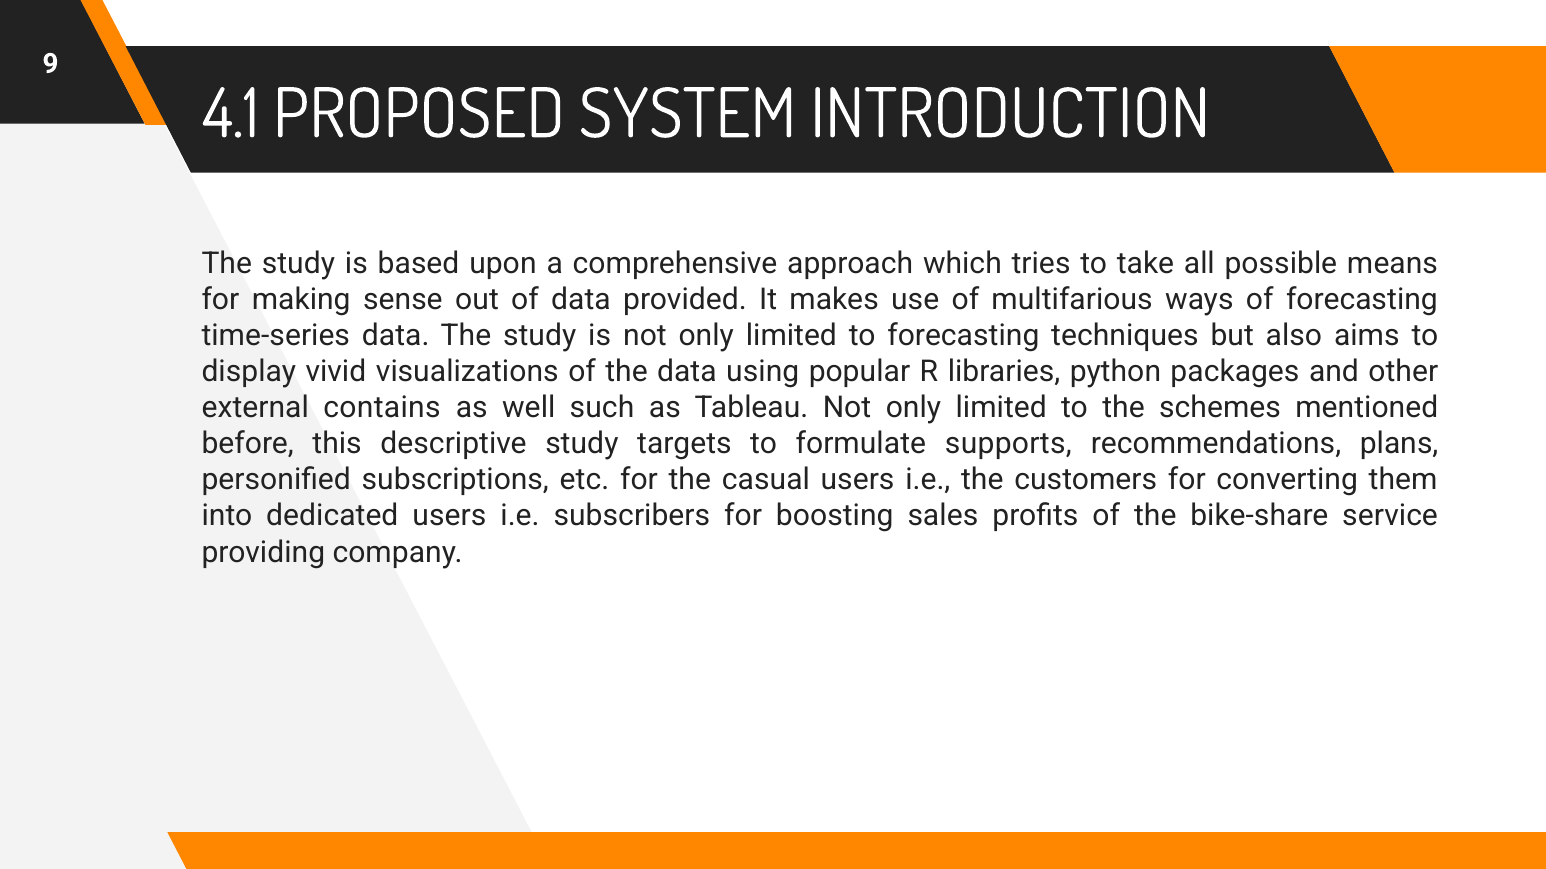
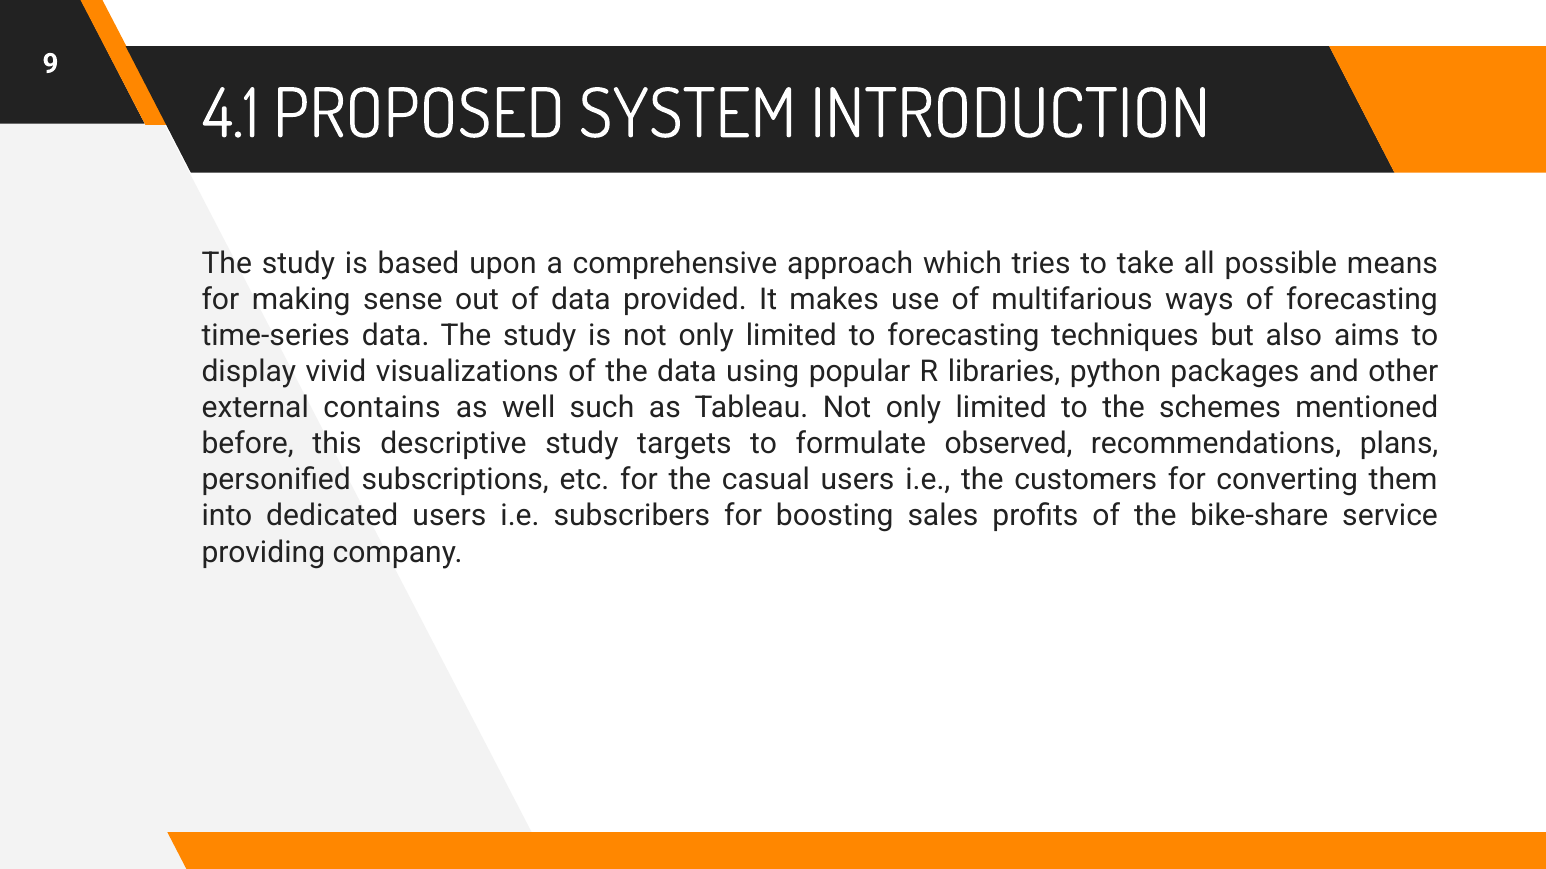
supports: supports -> observed (1009, 444)
